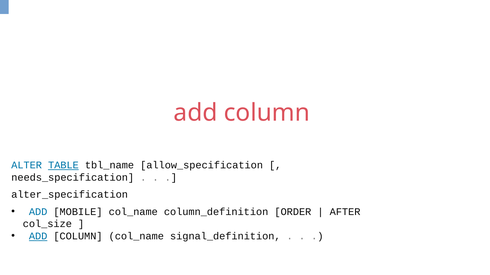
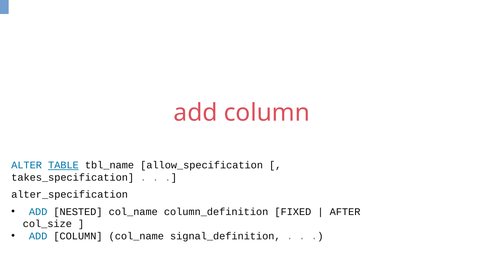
needs_specification: needs_specification -> takes_specification (73, 178)
MOBILE: MOBILE -> NESTED (78, 212)
ORDER: ORDER -> FIXED (293, 212)
ADD underline: present -> none (38, 237)
